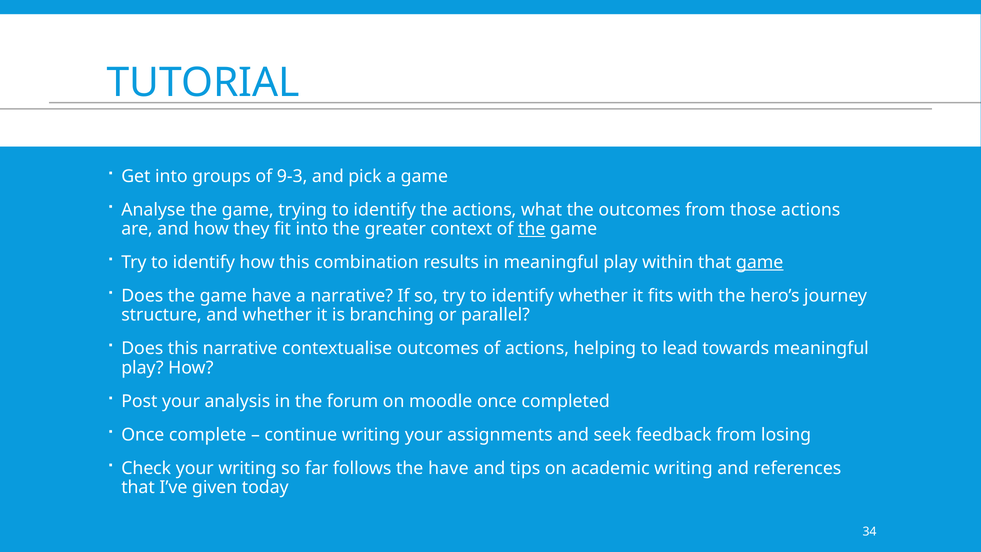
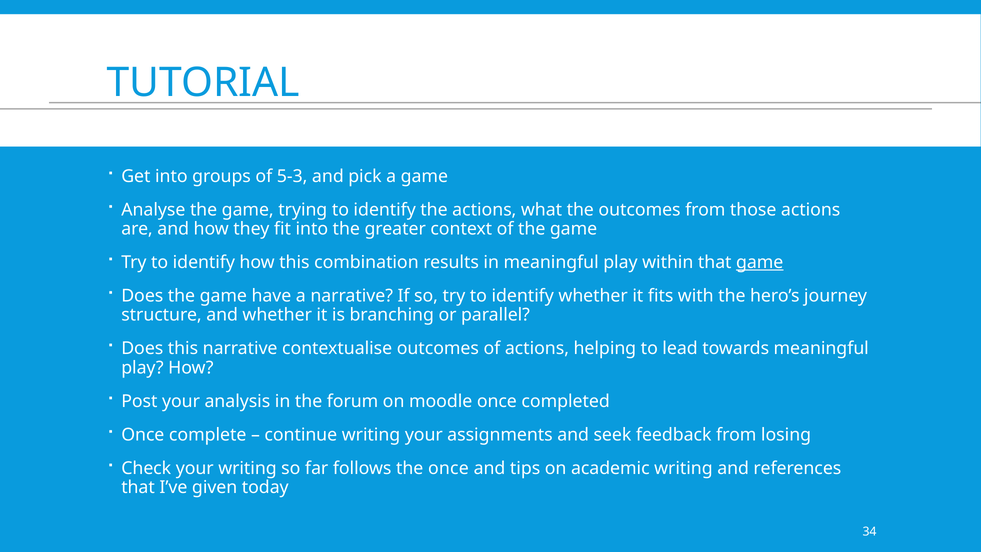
9-3: 9-3 -> 5-3 (292, 176)
the underline: present -> none (532, 229)
the have: have -> once (448, 468)
